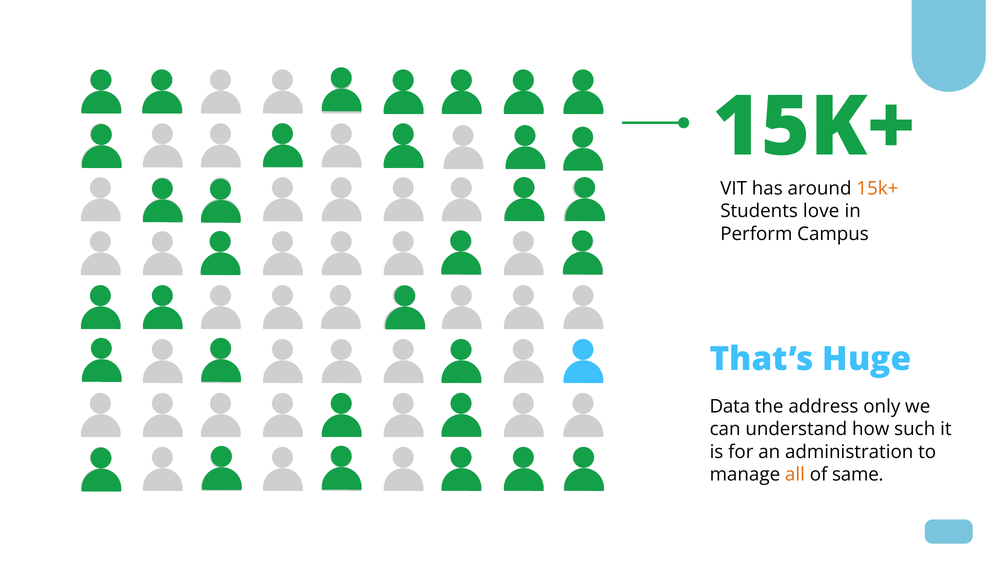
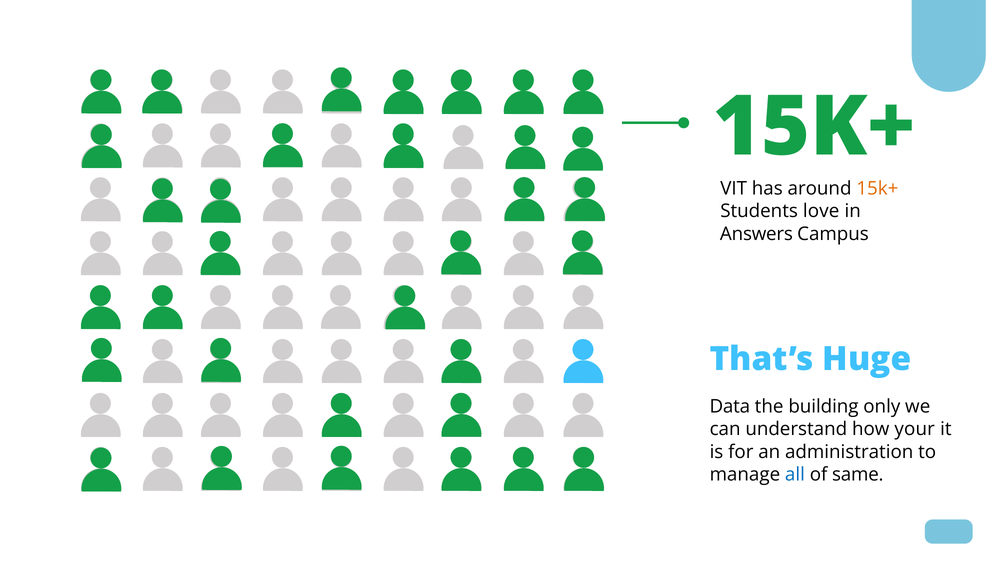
Perform: Perform -> Answers (756, 234)
address: address -> building (823, 406)
such: such -> your (915, 429)
all colour: orange -> blue (795, 474)
